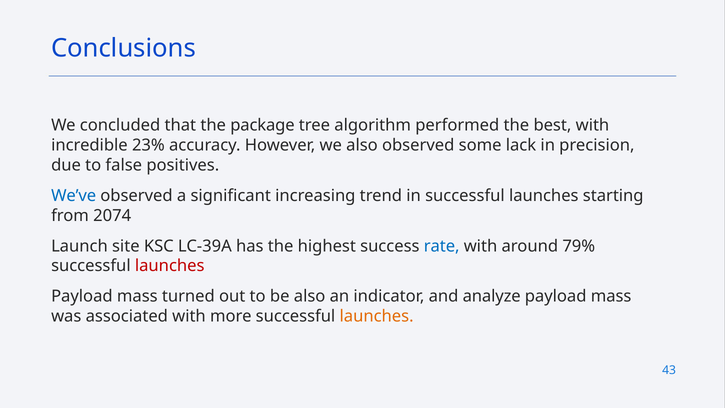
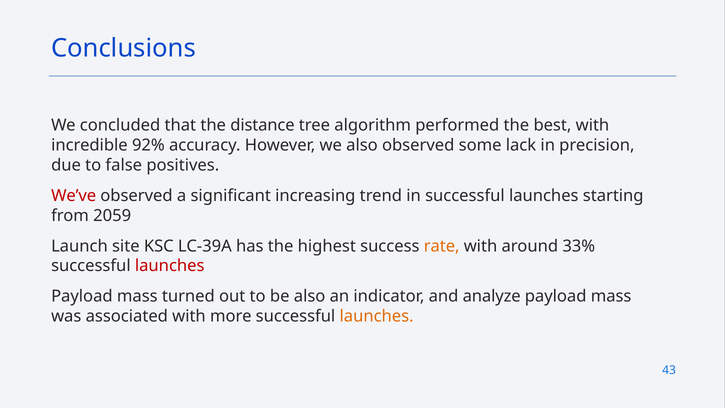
package: package -> distance (262, 125)
23%: 23% -> 92% (148, 145)
We’ve colour: blue -> red (74, 196)
2074: 2074 -> 2059 (112, 215)
rate colour: blue -> orange (442, 246)
79%: 79% -> 33% (579, 246)
